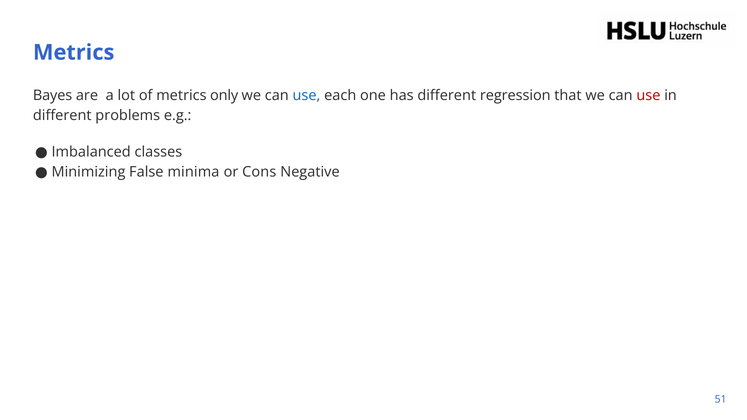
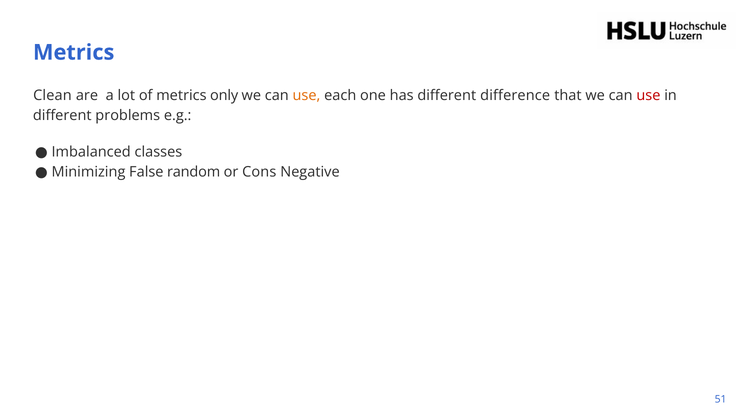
Bayes: Bayes -> Clean (52, 96)
use colour: blue -> orange (306, 96)
regression: regression -> difference (515, 96)
minima: minima -> random (194, 172)
